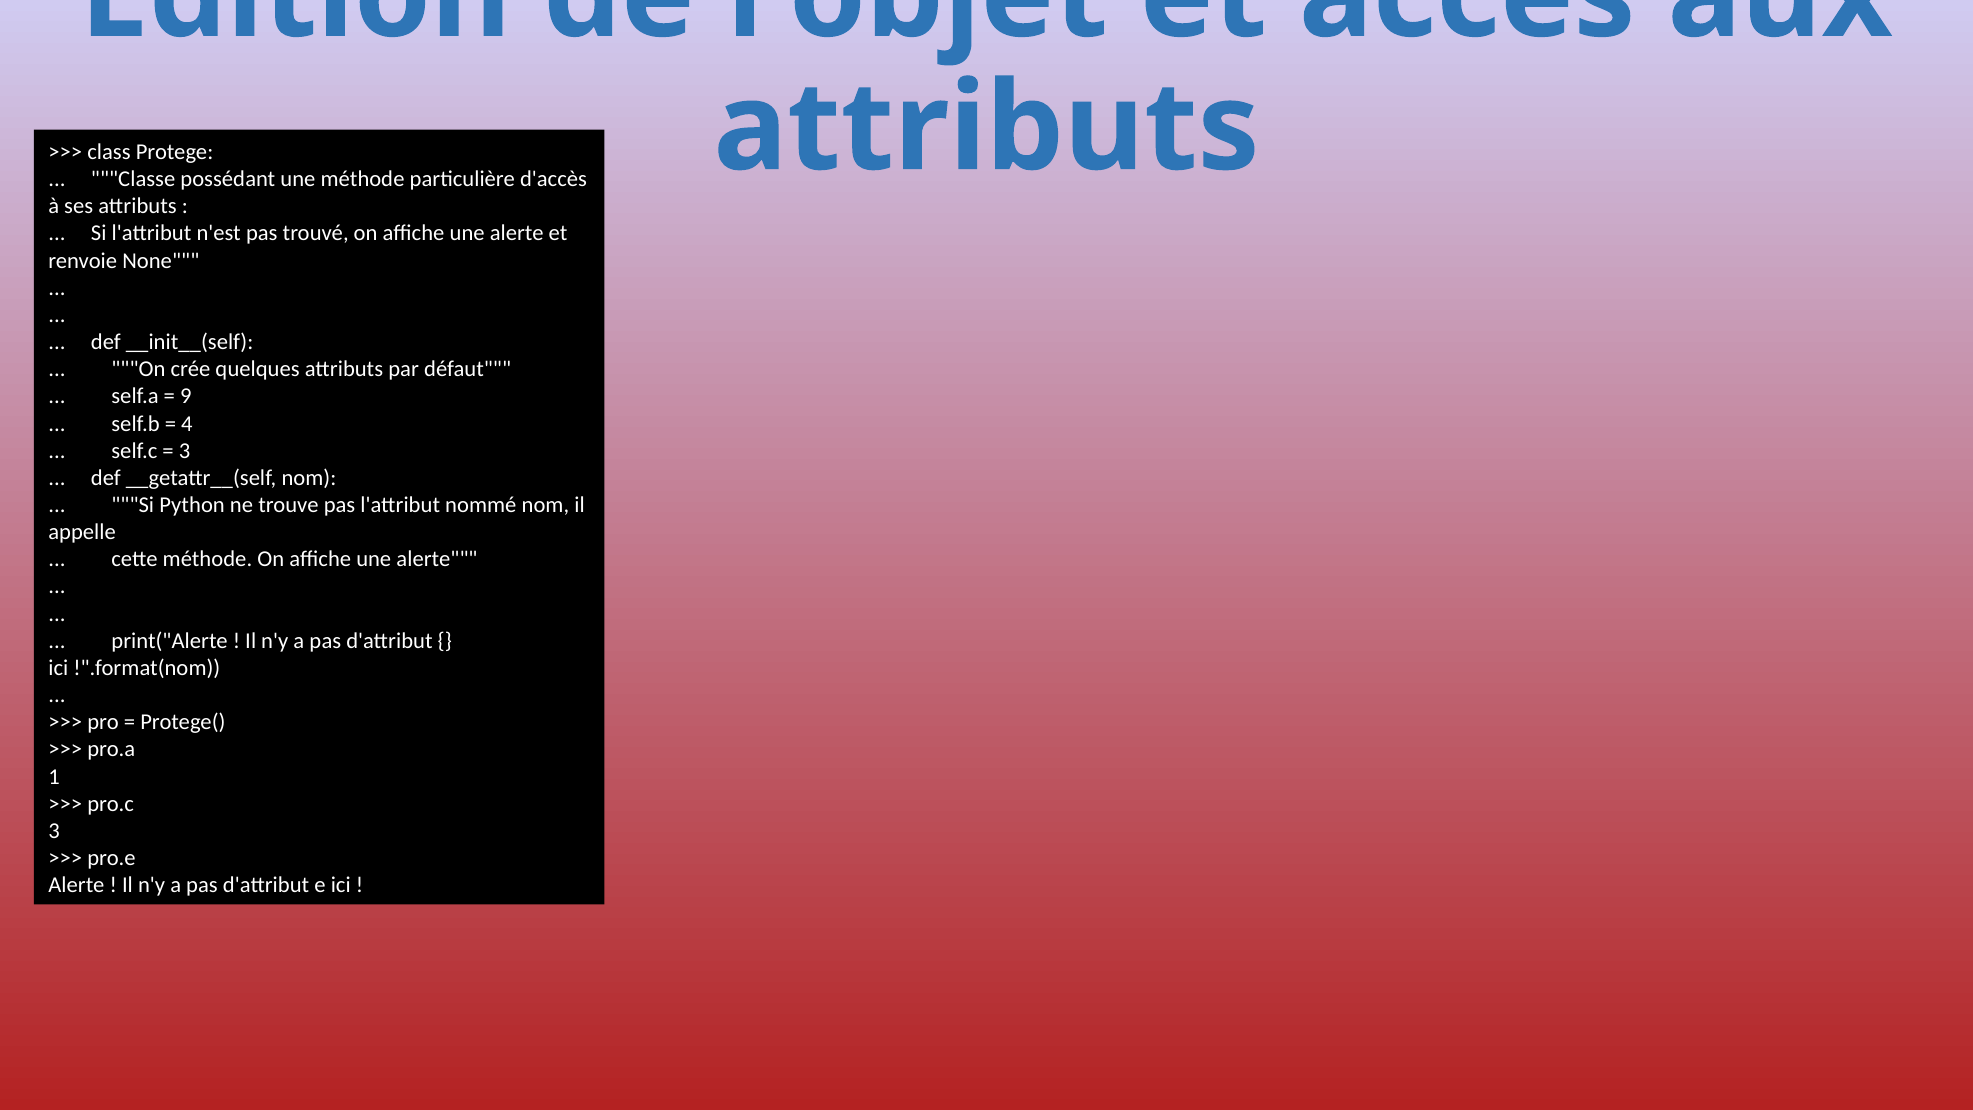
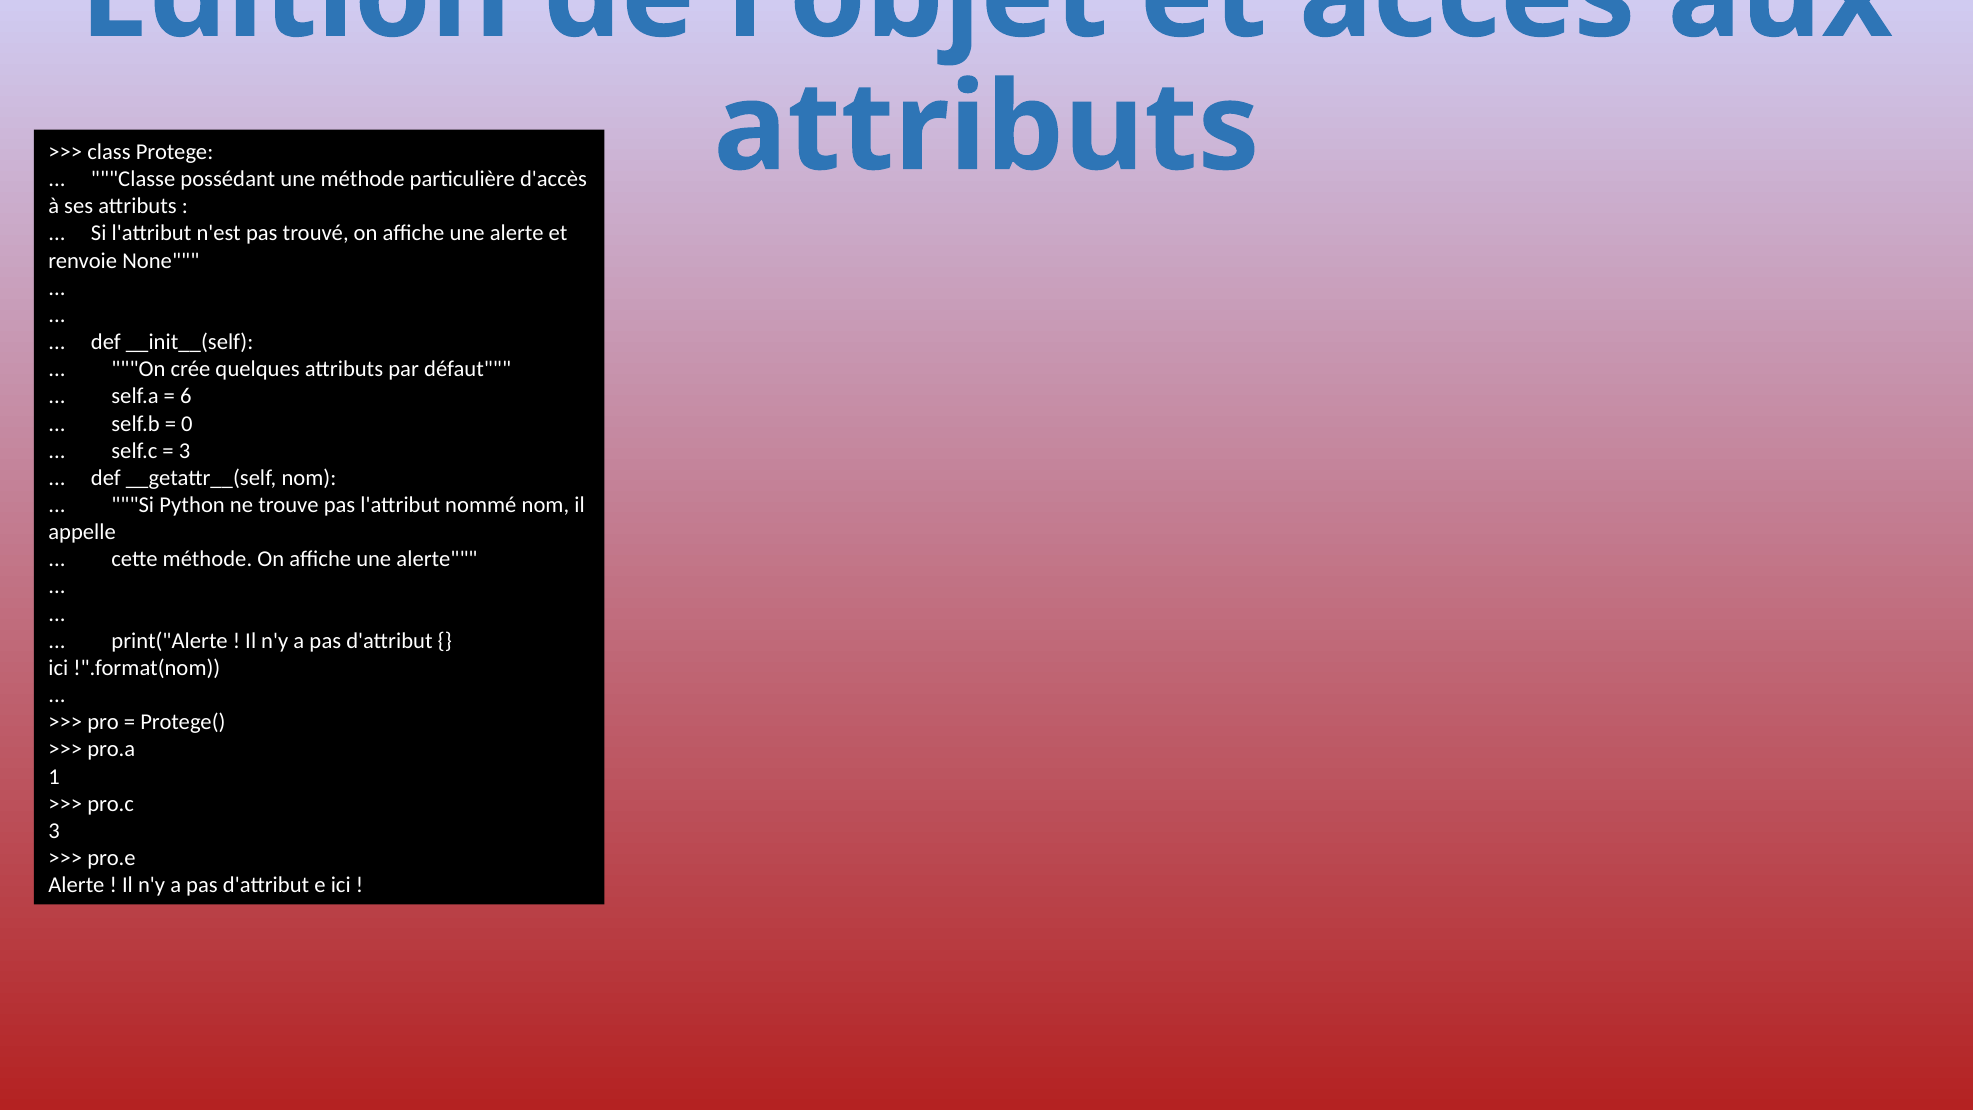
9: 9 -> 6 (186, 396)
4: 4 -> 0 (187, 424)
